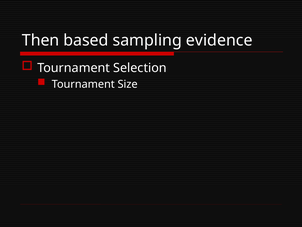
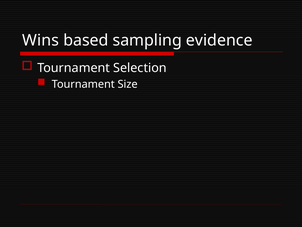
Then: Then -> Wins (41, 40)
